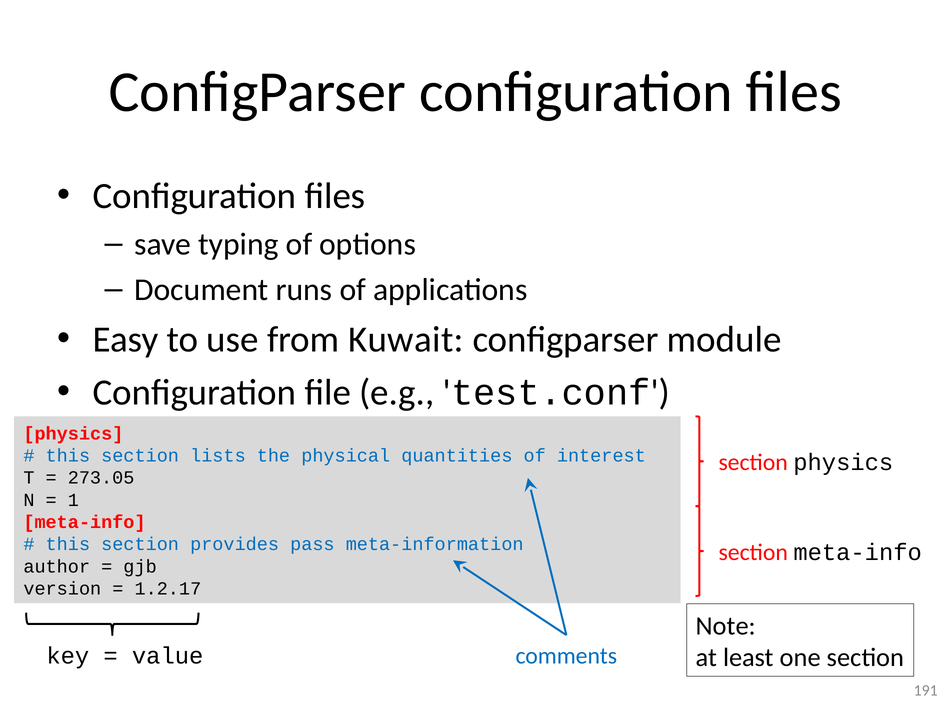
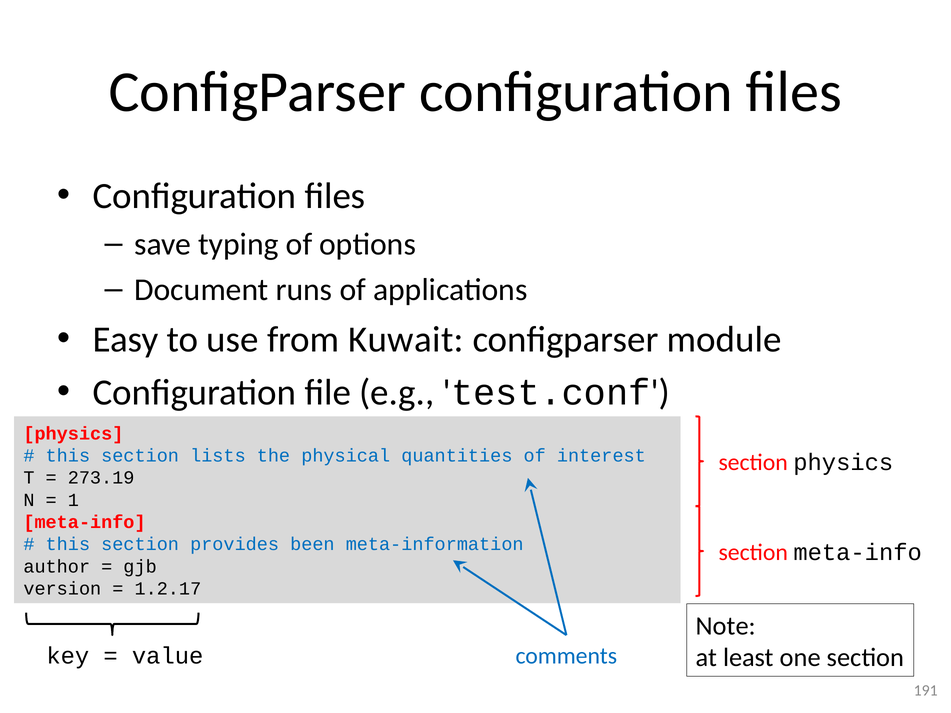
273.05: 273.05 -> 273.19 (101, 478)
pass: pass -> been (312, 545)
